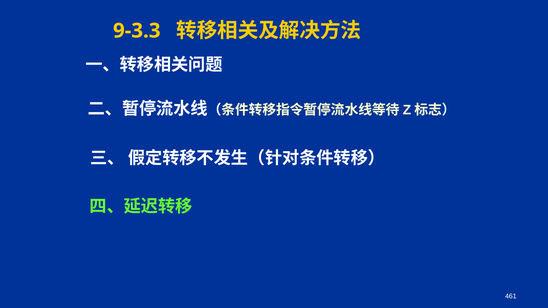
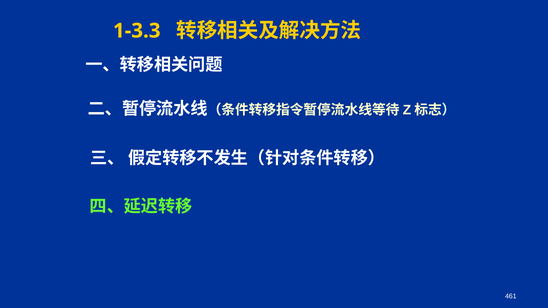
9-3.3: 9-3.3 -> 1-3.3 (137, 31)
